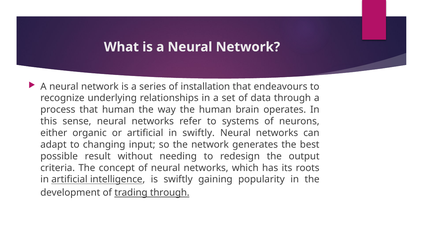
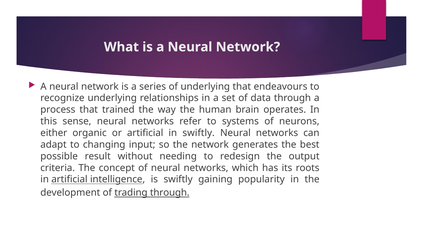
of installation: installation -> underlying (205, 86)
that human: human -> trained (118, 110)
